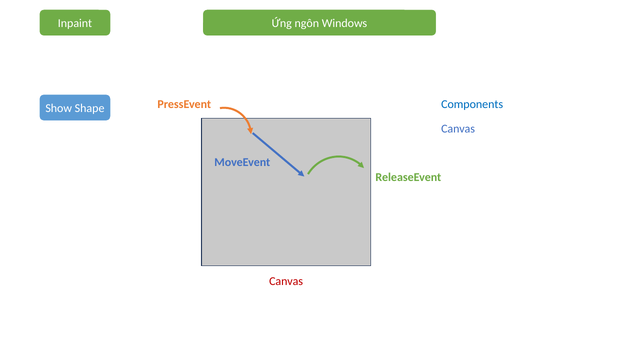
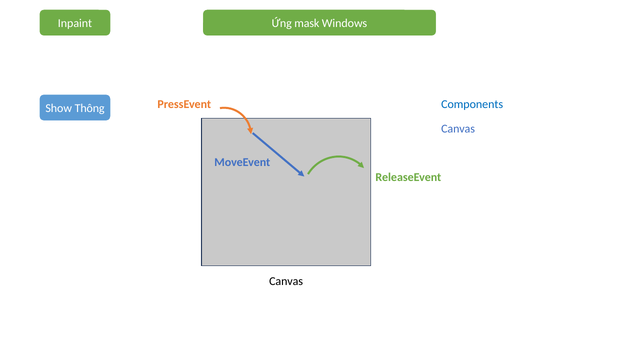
ngôn: ngôn -> mask (307, 23)
Shape: Shape -> Thông (90, 108)
Canvas colour: red -> black (286, 282)
